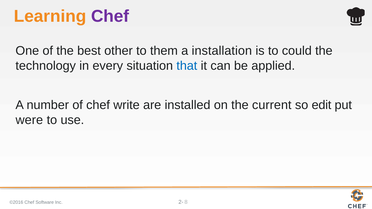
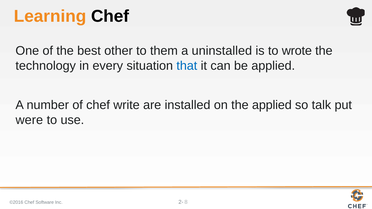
Chef colour: purple -> black (110, 16)
installation: installation -> uninstalled (222, 51)
could: could -> wrote (297, 51)
the current: current -> applied (272, 105)
edit: edit -> talk (321, 105)
